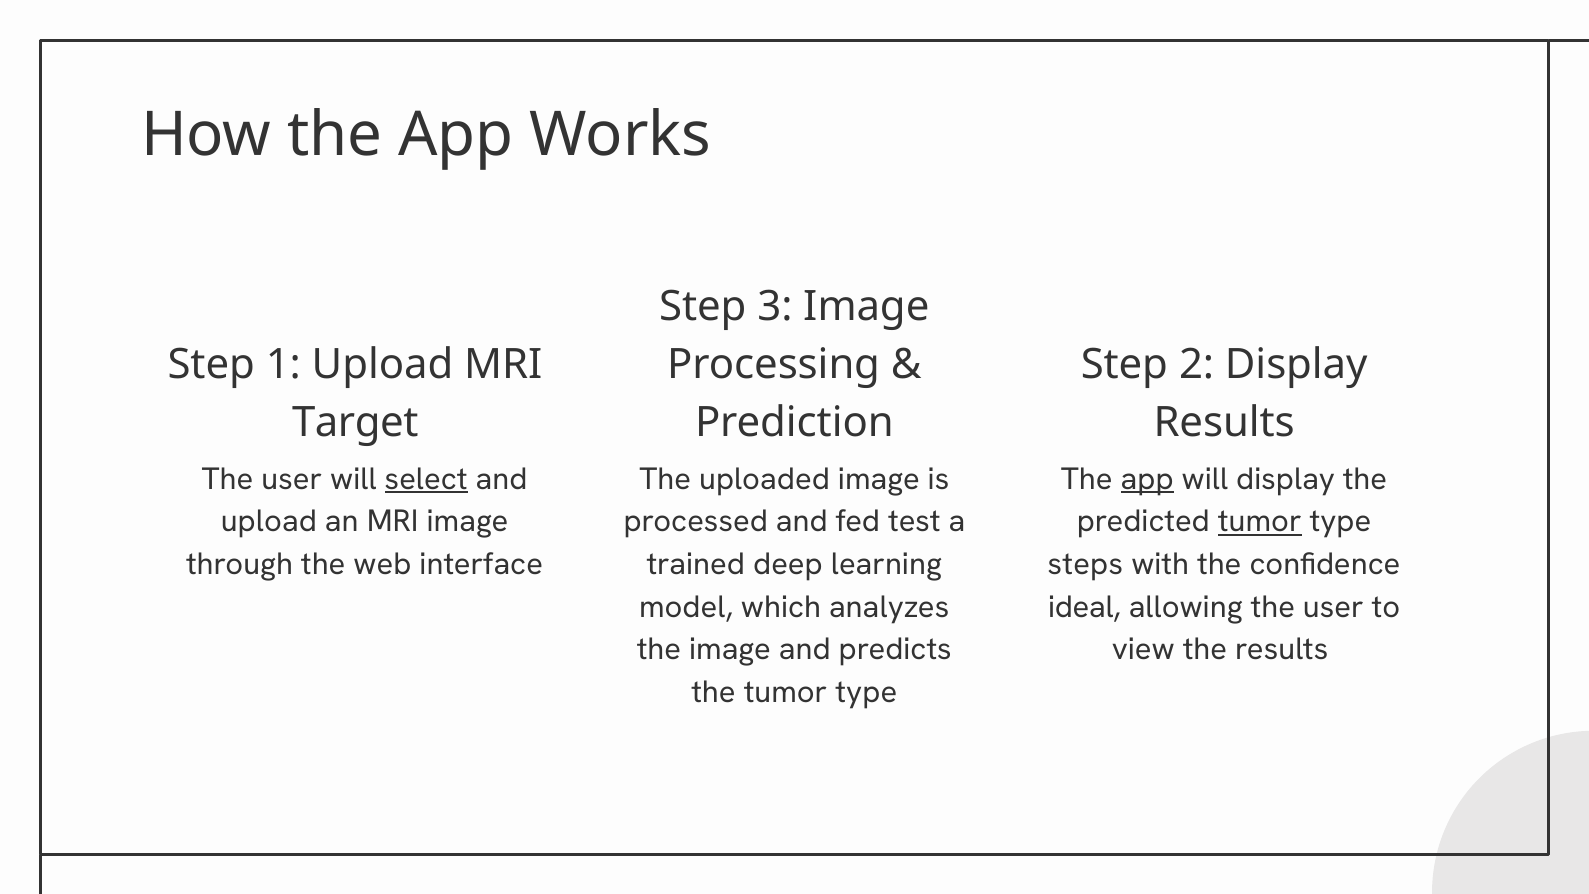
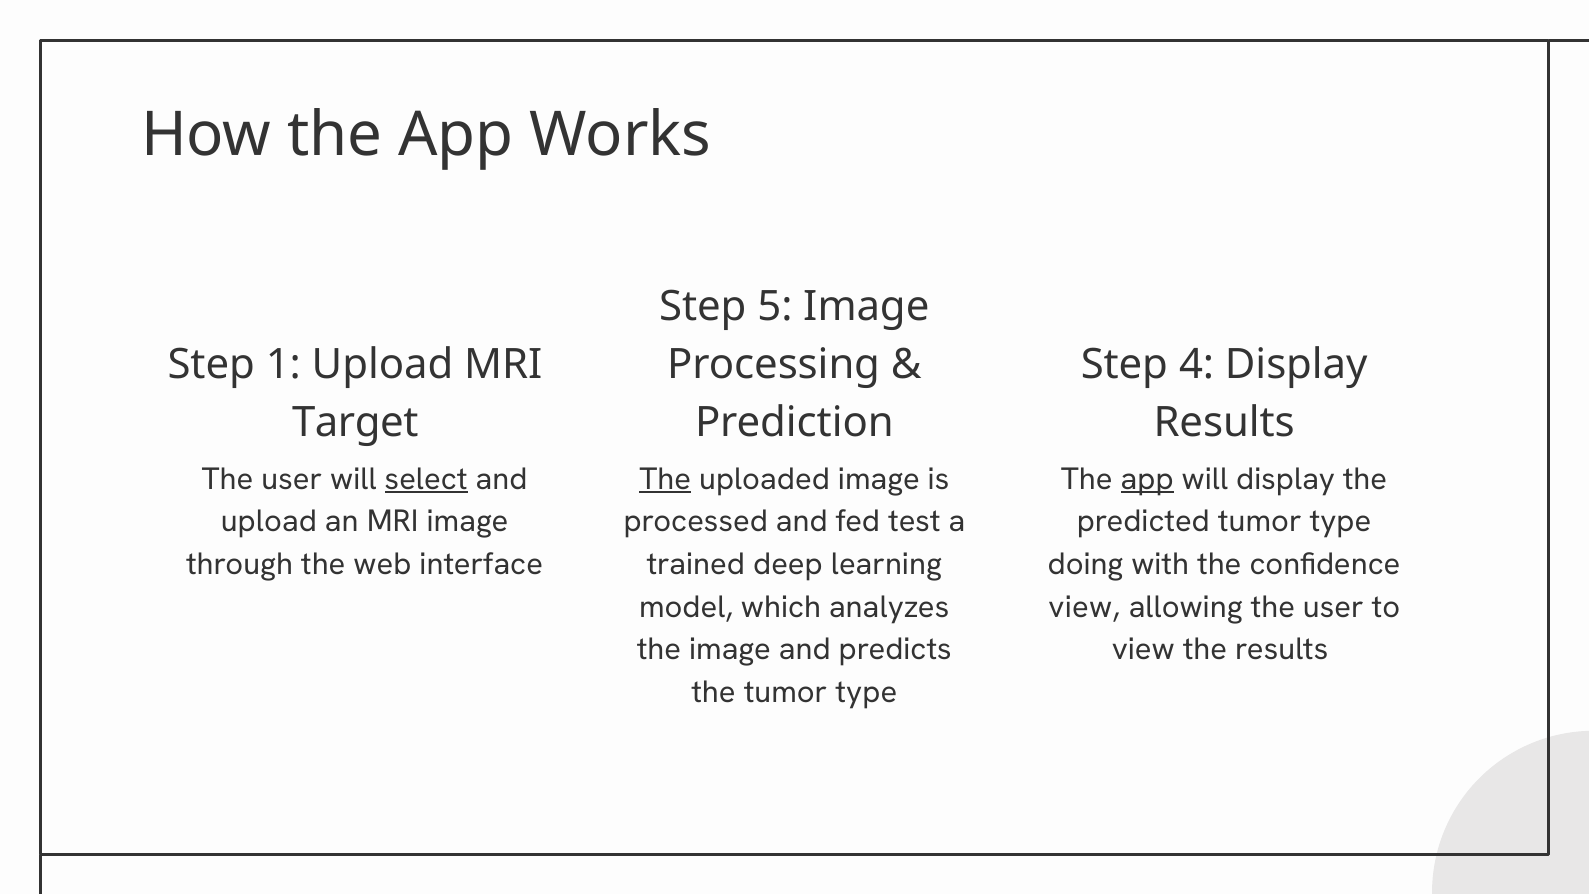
3: 3 -> 5 (775, 307)
2: 2 -> 4 (1197, 365)
The underline: none -> present (665, 479)
tumor underline: present -> none (1260, 522)
steps: steps -> doing (1085, 564)
ideal: ideal -> view (1084, 607)
